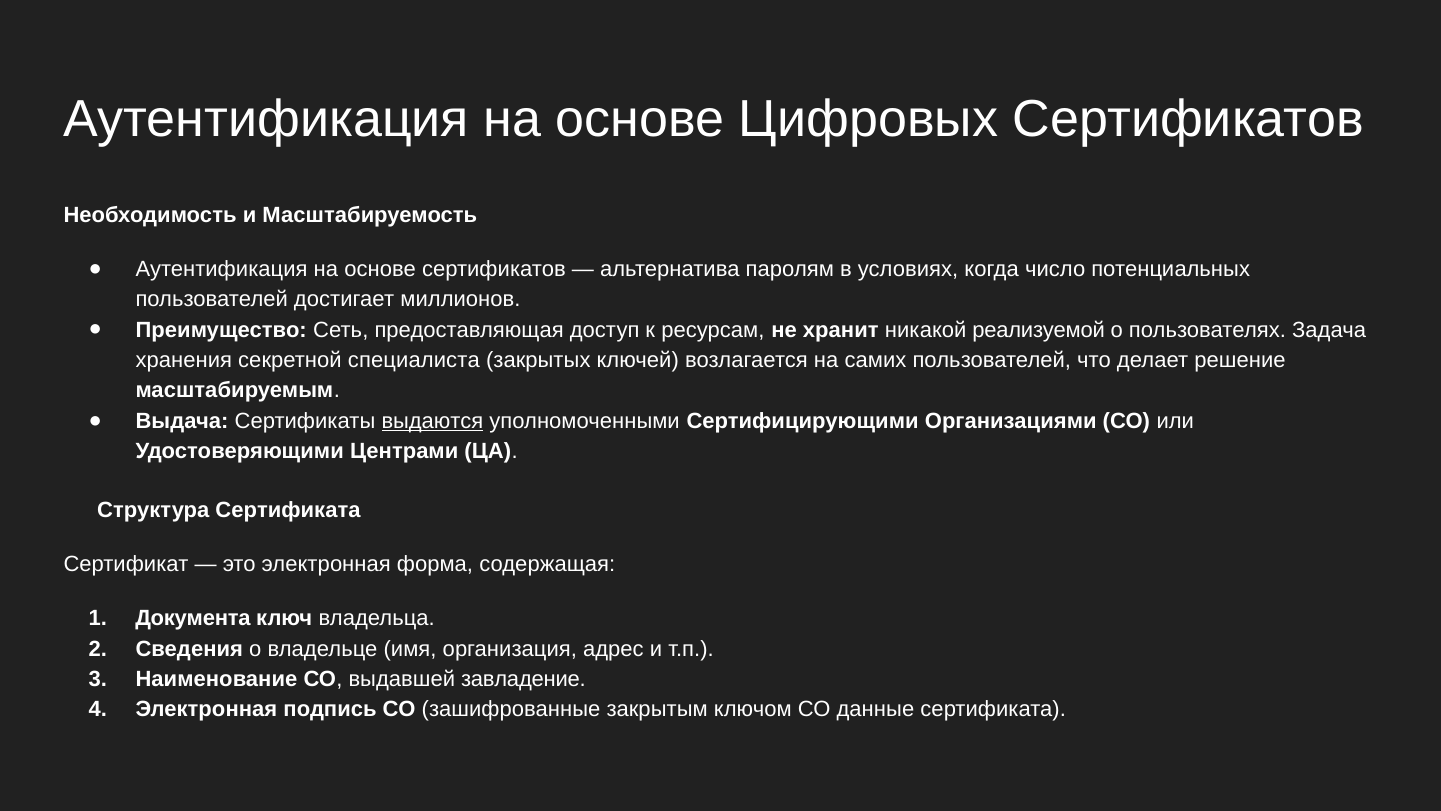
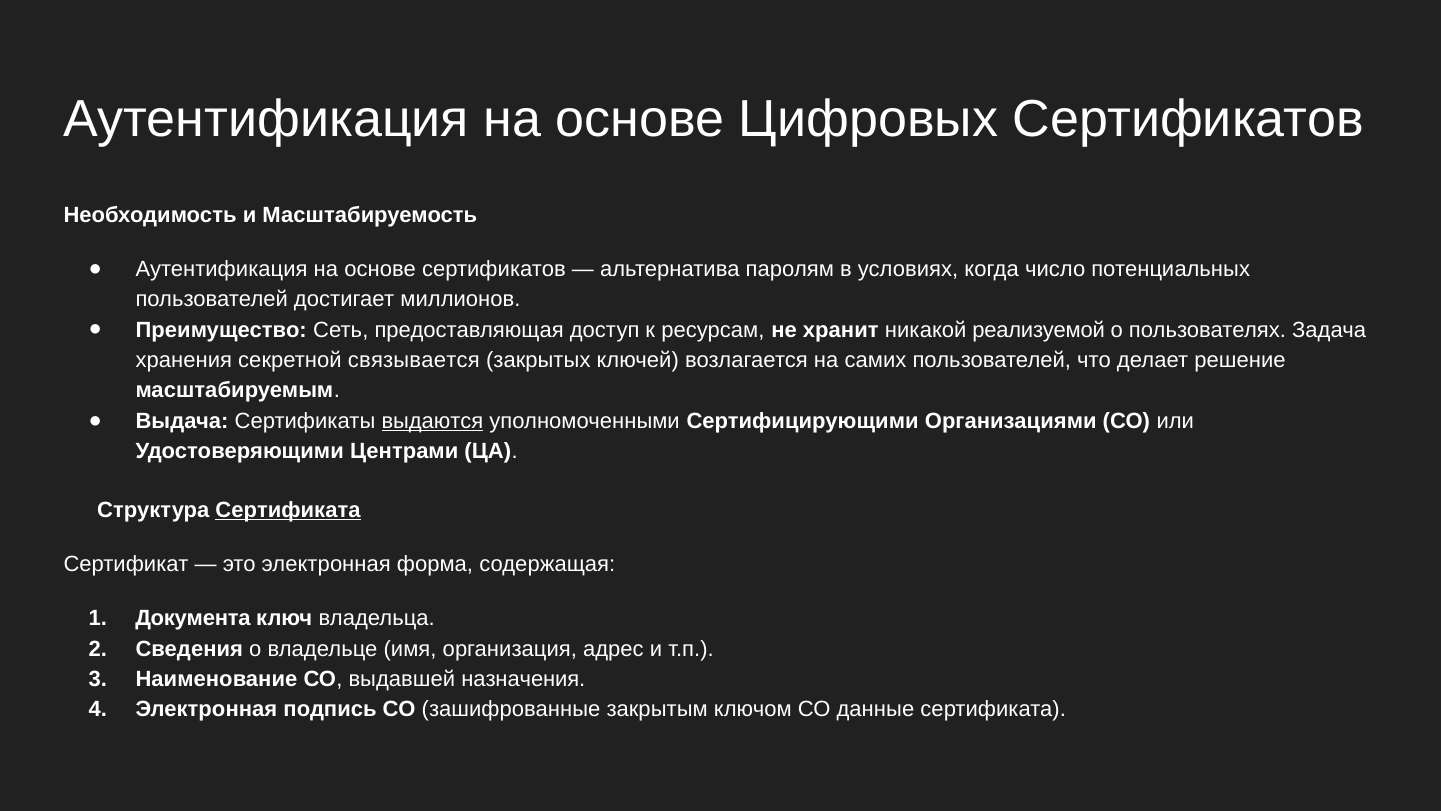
специалиста: специалиста -> связывается (414, 360)
Сертификата underline: none -> present (288, 510)
завладение: завладение -> назначения (523, 679)
